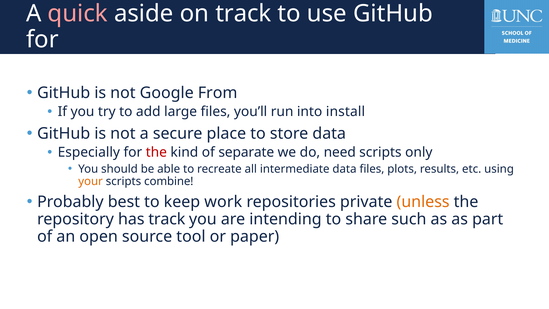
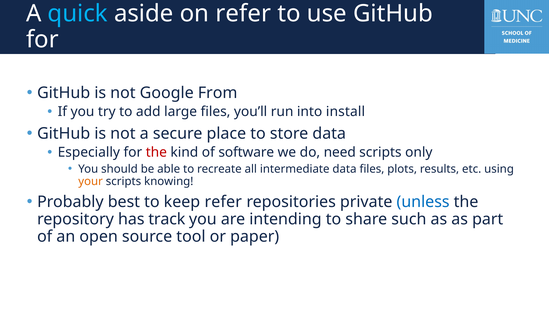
quick colour: pink -> light blue (78, 14)
on track: track -> refer (243, 14)
separate: separate -> software (246, 152)
combine: combine -> knowing (169, 181)
keep work: work -> refer (223, 202)
unless colour: orange -> blue (423, 202)
